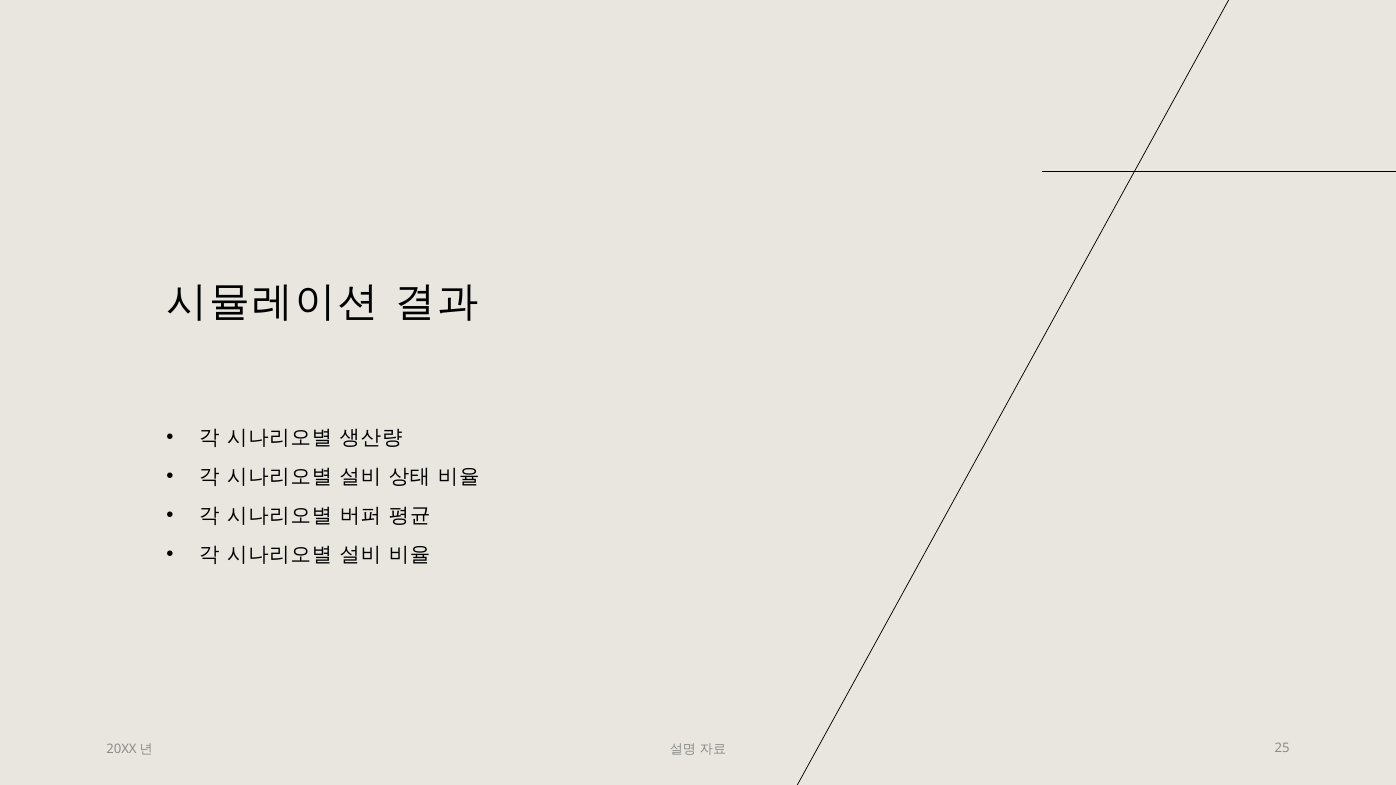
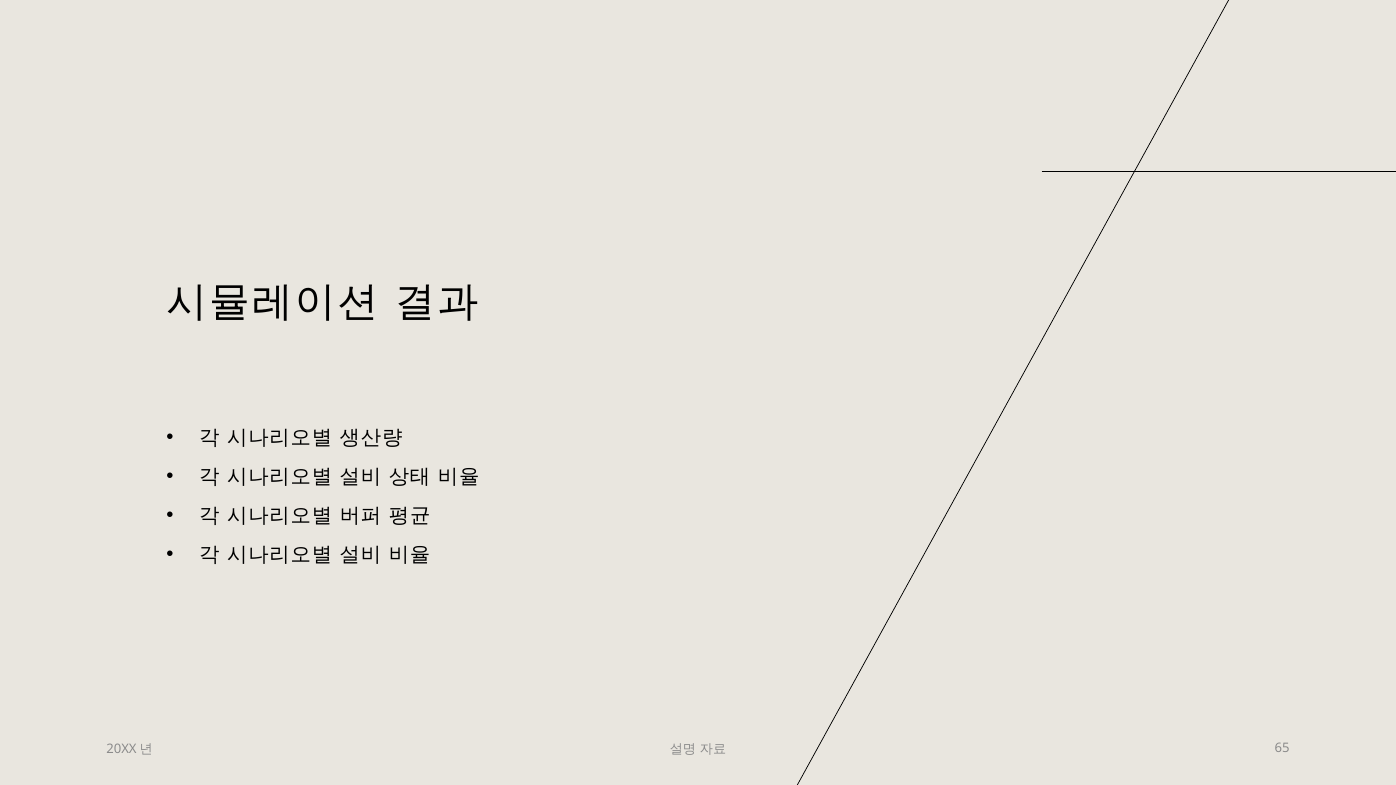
25: 25 -> 65 (1282, 749)
